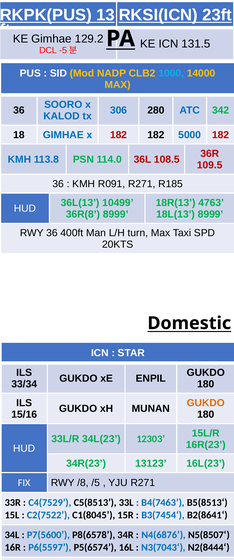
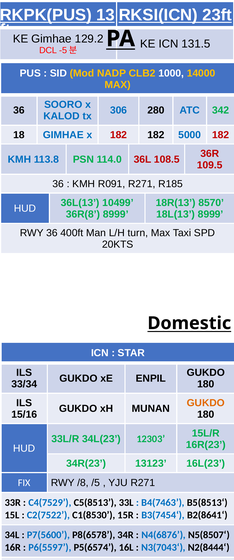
1000 colour: light blue -> white (171, 73)
4763: 4763 -> 8570 (211, 203)
C1(8045: C1(8045 -> C1(8530 (94, 515)
